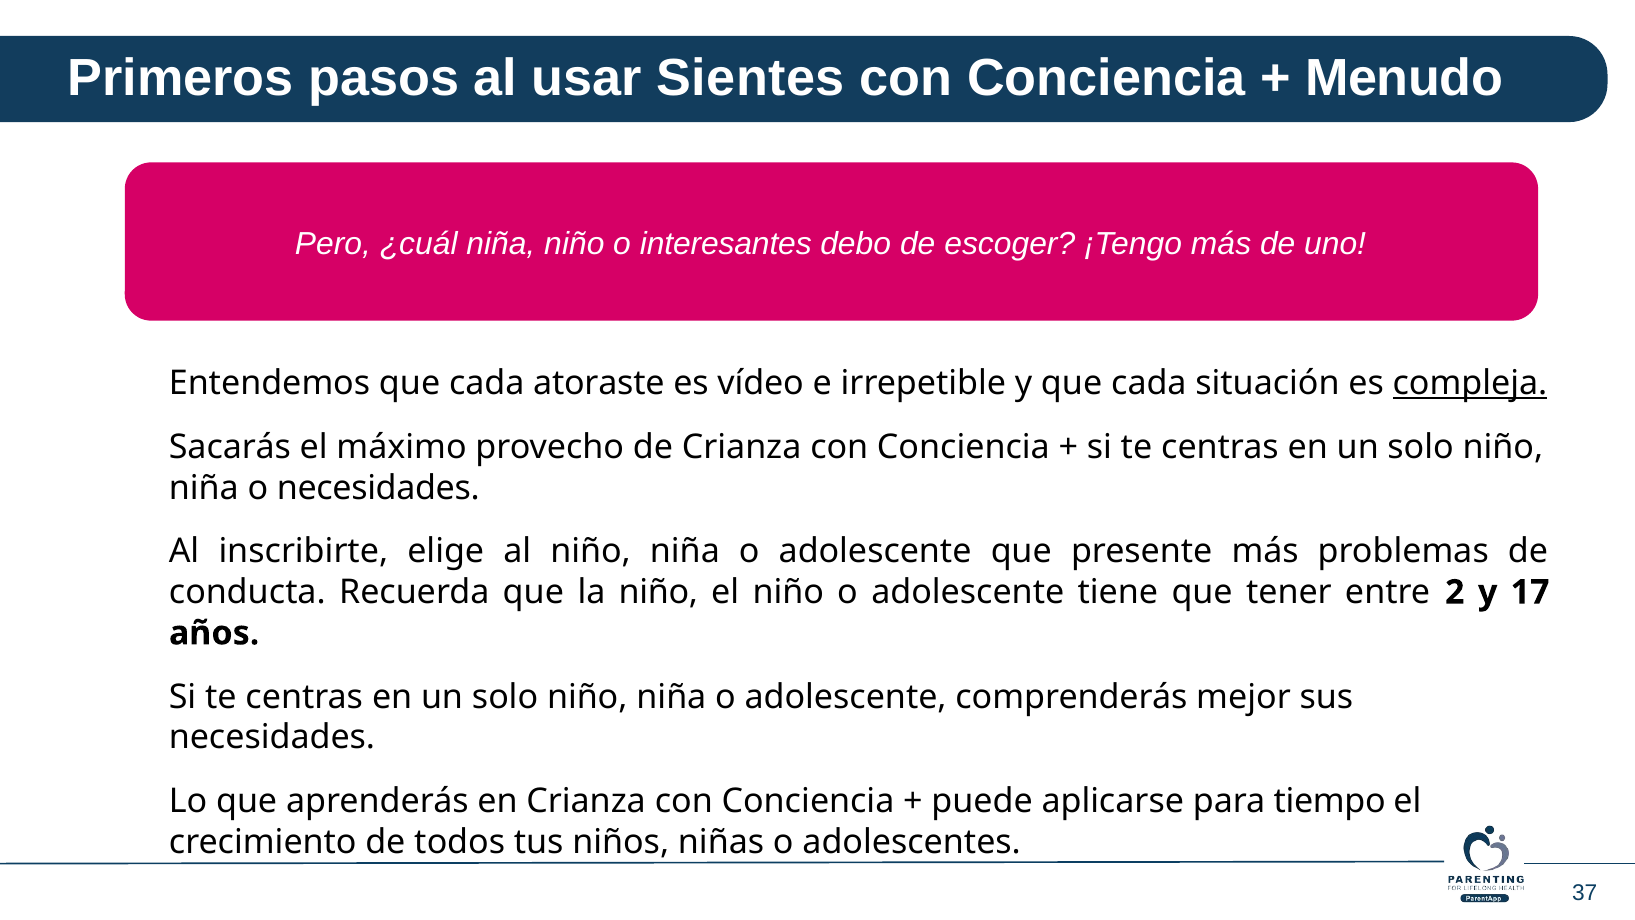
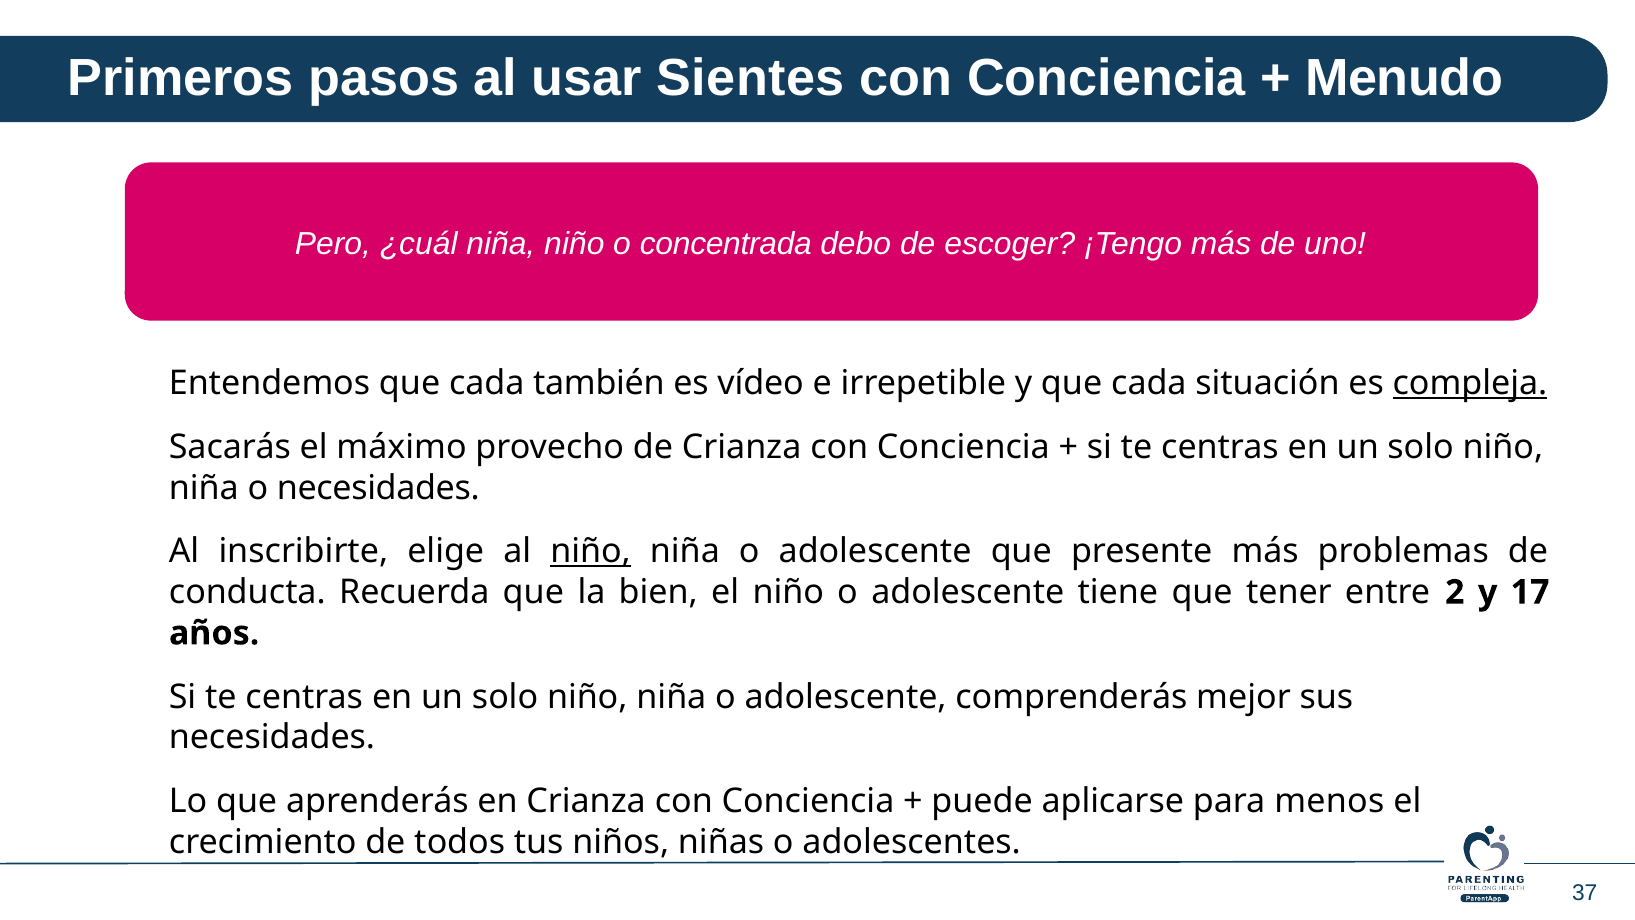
interesantes: interesantes -> concentrada (726, 244)
atoraste: atoraste -> también (599, 383)
niño underline: none -> present (591, 551)
la niño: niño -> bien (658, 592)
tiempo: tiempo -> menos (1329, 801)
